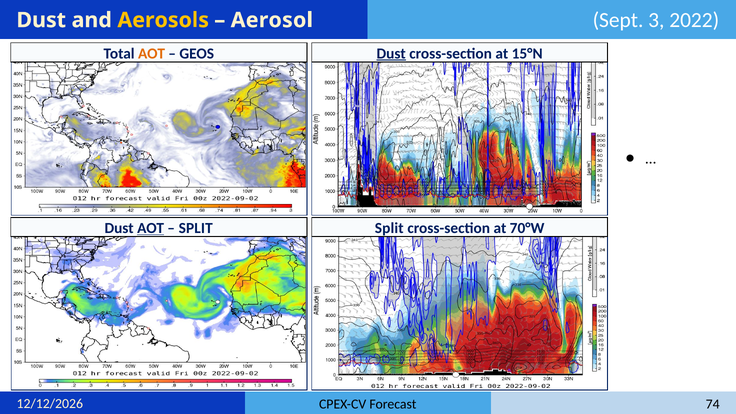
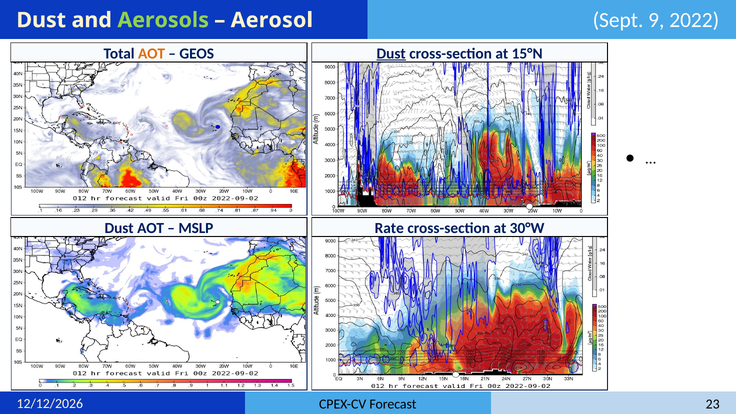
Aerosols colour: yellow -> light green (163, 20)
3: 3 -> 9 (656, 20)
Split: Split -> Rate (389, 228)
70°W: 70°W -> 30°W (527, 228)
AOT underline: present -> none (151, 228)
SPLIT: SPLIT -> MSLP (196, 228)
74: 74 -> 23 (713, 404)
